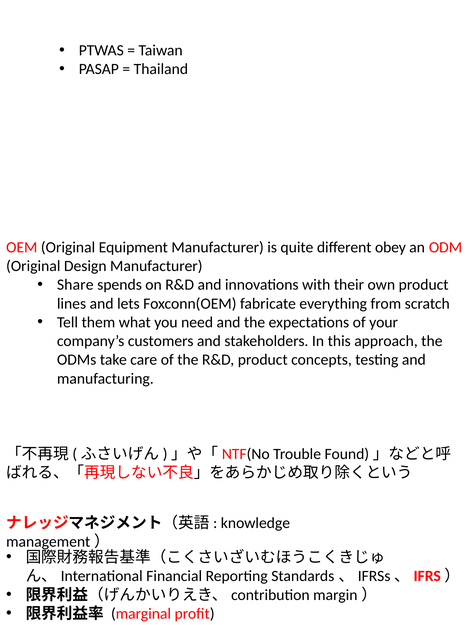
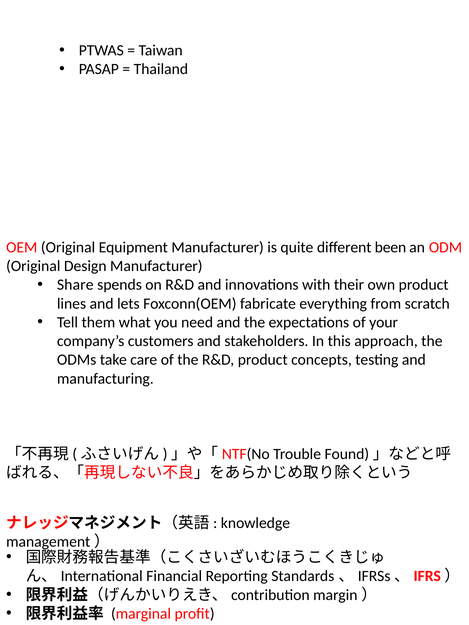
obey: obey -> been (390, 247)
